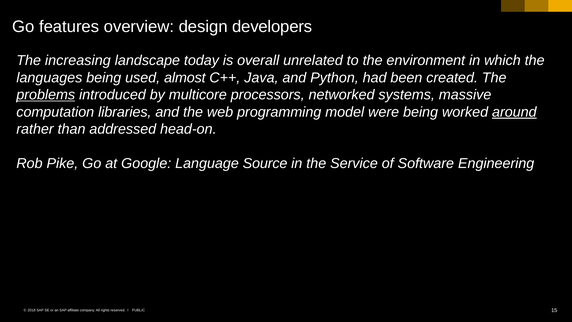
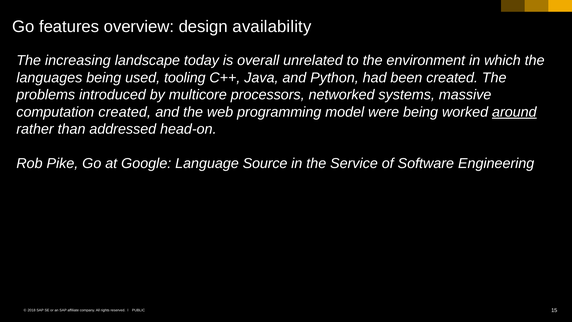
developers: developers -> availability (272, 27)
almost: almost -> tooling (185, 78)
problems underline: present -> none (46, 95)
computation libraries: libraries -> created (125, 112)
